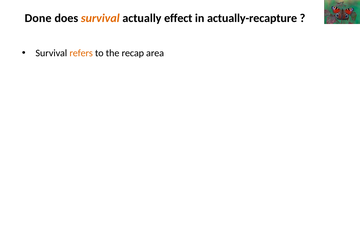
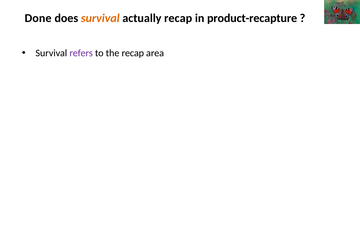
actually effect: effect -> recap (178, 18)
actually-recapture: actually-recapture -> product-recapture (252, 18)
refers colour: orange -> purple (81, 53)
